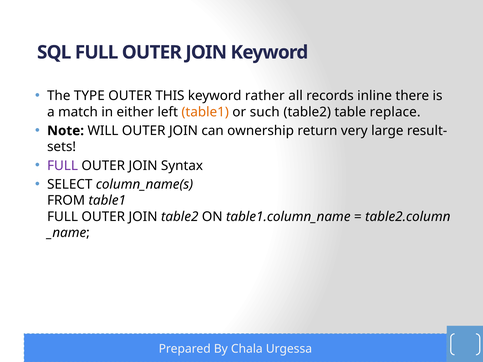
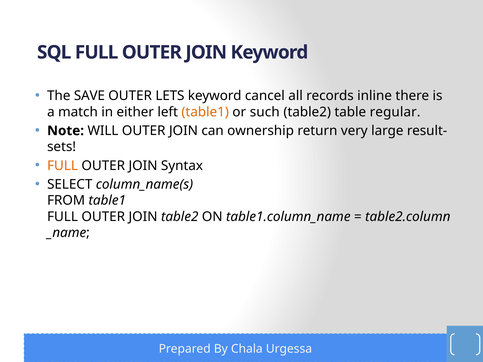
TYPE: TYPE -> SAVE (89, 96)
THIS: THIS -> LETS (170, 96)
rather: rather -> cancel (265, 96)
replace: replace -> regular (395, 112)
FULL colour: purple -> orange (63, 166)
